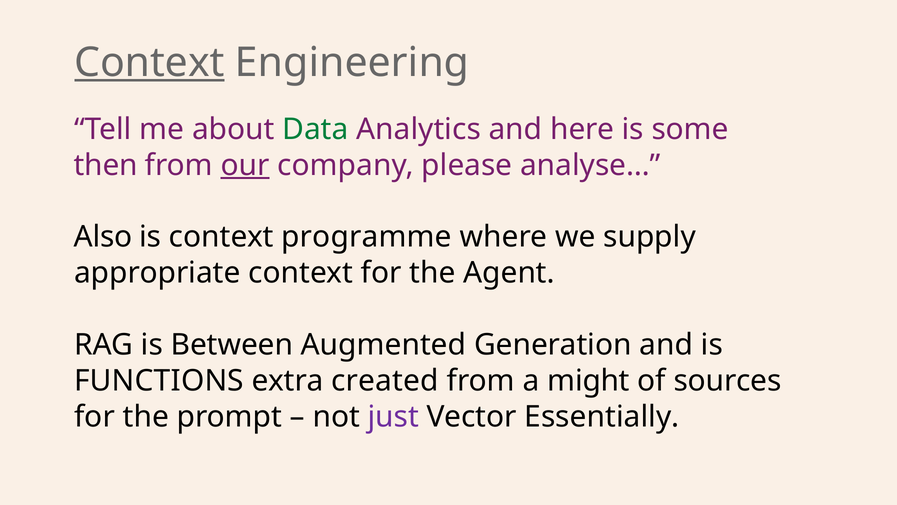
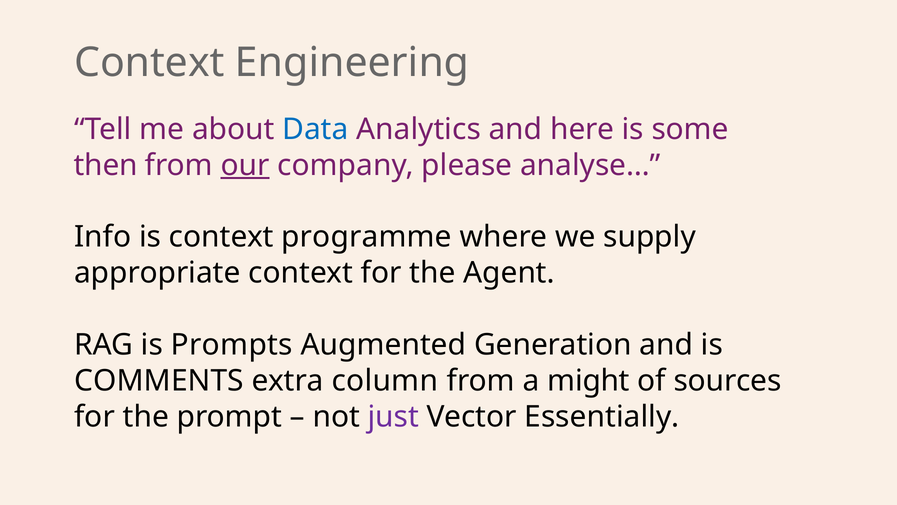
Context underline: present -> none (149, 63)
Data colour: green -> blue (315, 129)
Also: Also -> Info (103, 237)
Between: Between -> Prompts (232, 345)
FUNCTIONS: FUNCTIONS -> COMMENTS (159, 380)
created: created -> column (385, 380)
